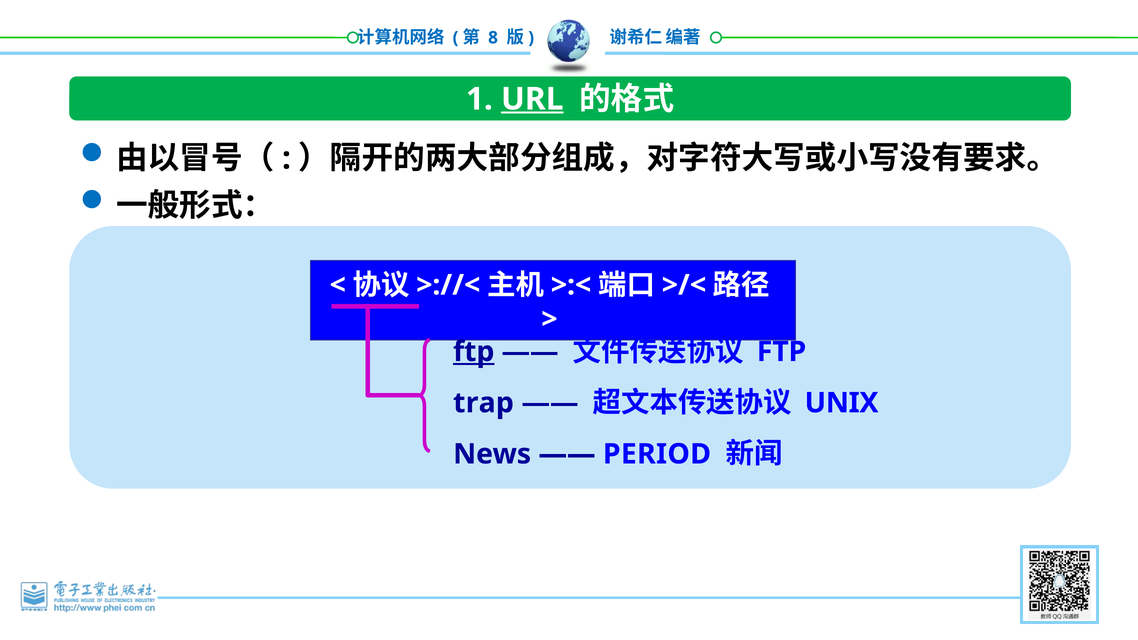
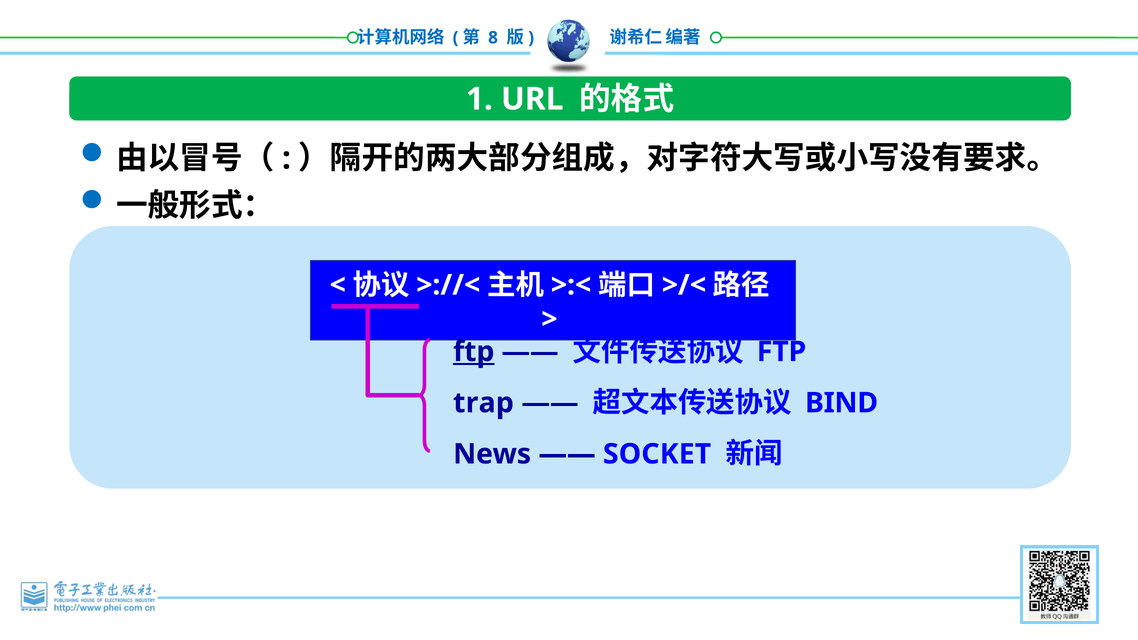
URL underline: present -> none (532, 99)
UNIX: UNIX -> BIND (842, 403)
PERIOD: PERIOD -> SOCKET (657, 454)
